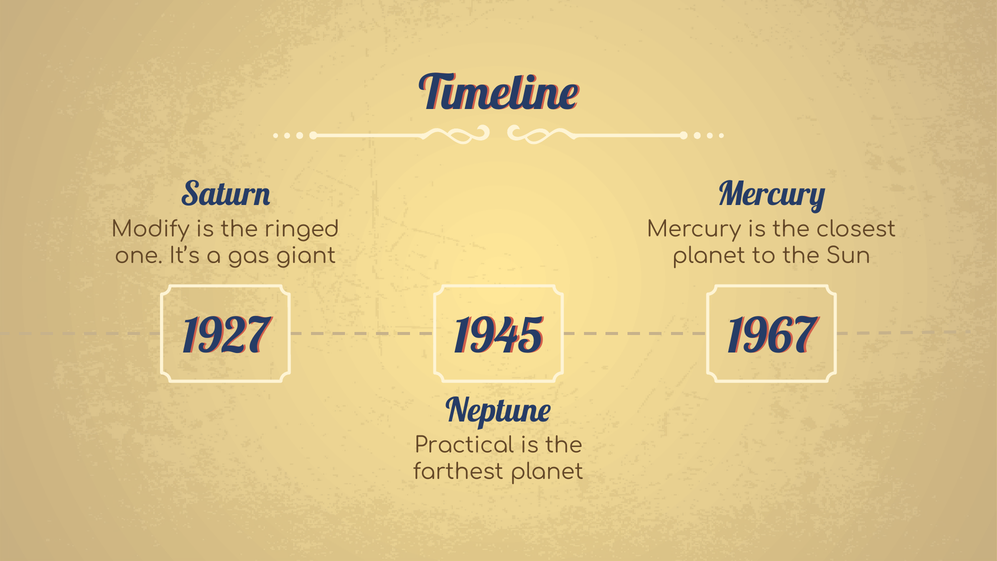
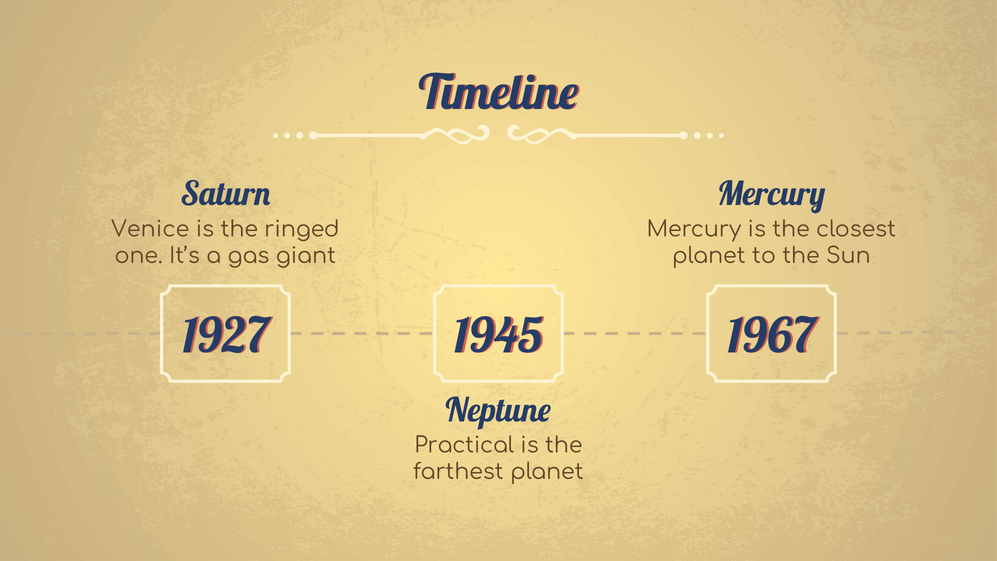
Modify: Modify -> Venice (150, 229)
